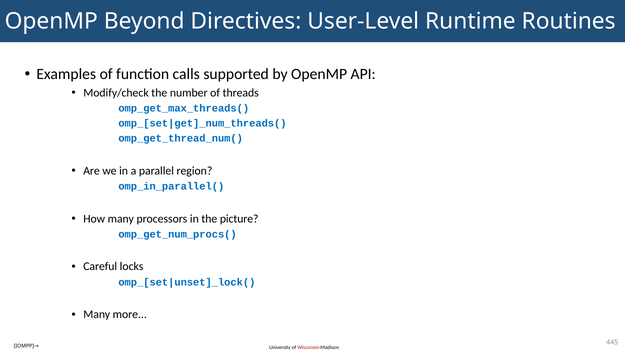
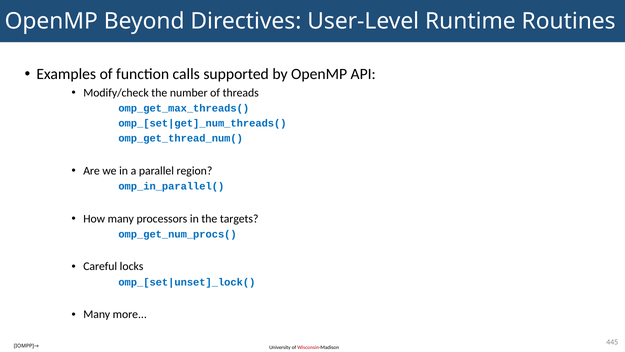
picture: picture -> targets (239, 218)
